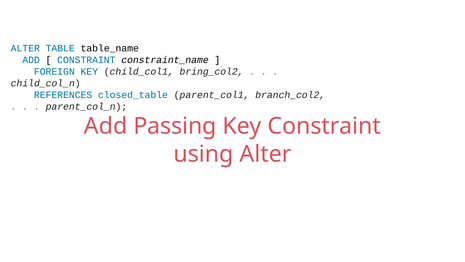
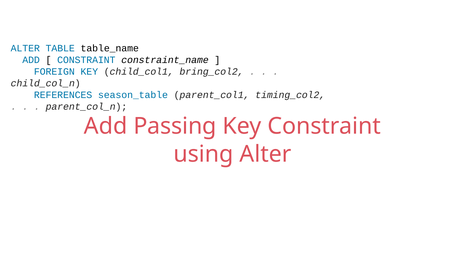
closed_table: closed_table -> season_table (133, 95)
branch_col2: branch_col2 -> timing_col2 (290, 95)
